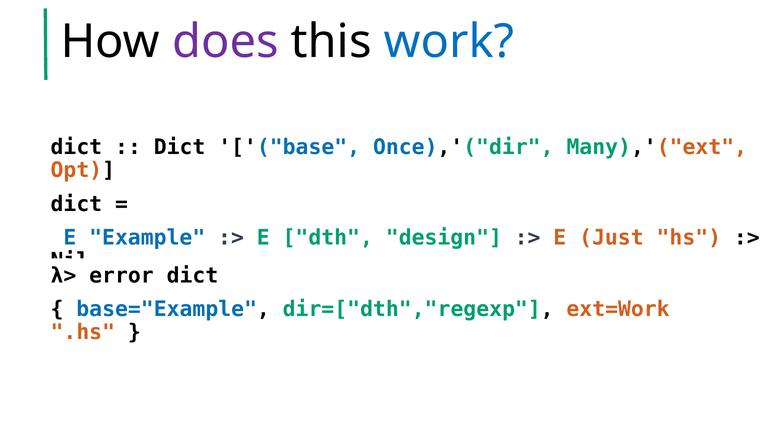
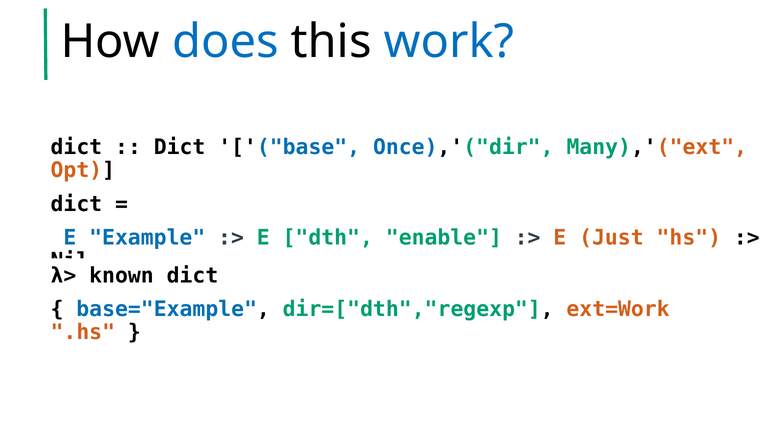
does colour: purple -> blue (225, 42)
design: design -> enable (444, 238)
error: error -> known (121, 276)
